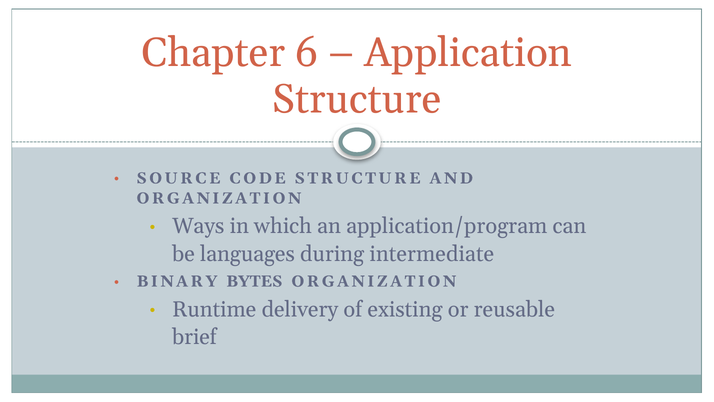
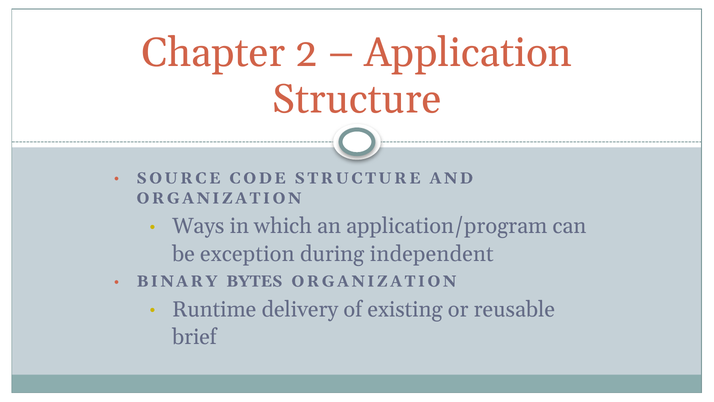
6: 6 -> 2 (306, 53)
languages: languages -> exception (247, 254)
intermediate: intermediate -> independent (432, 254)
